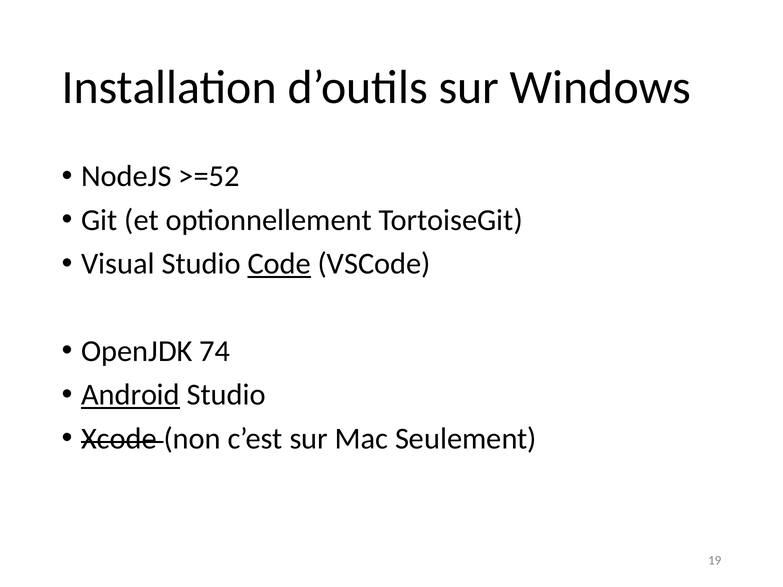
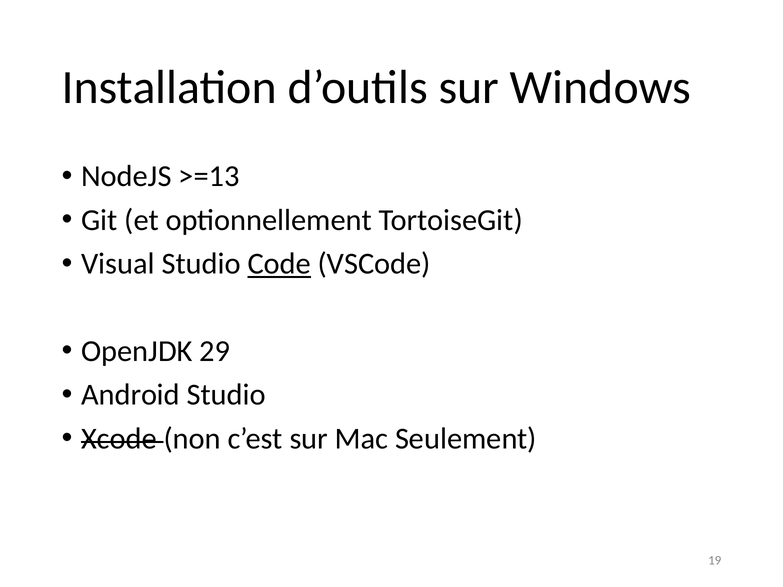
>=52: >=52 -> >=13 (209, 176)
74: 74 -> 29 (215, 351)
Android underline: present -> none (131, 395)
